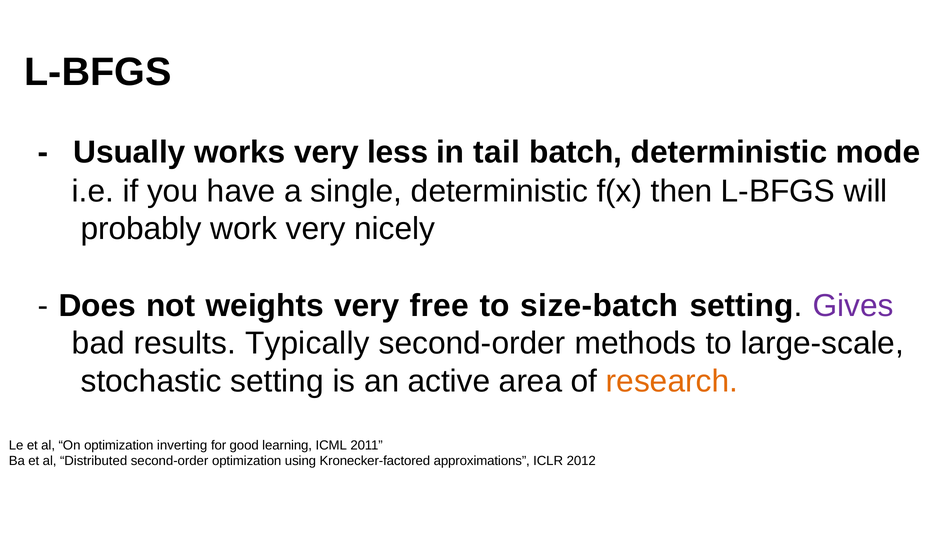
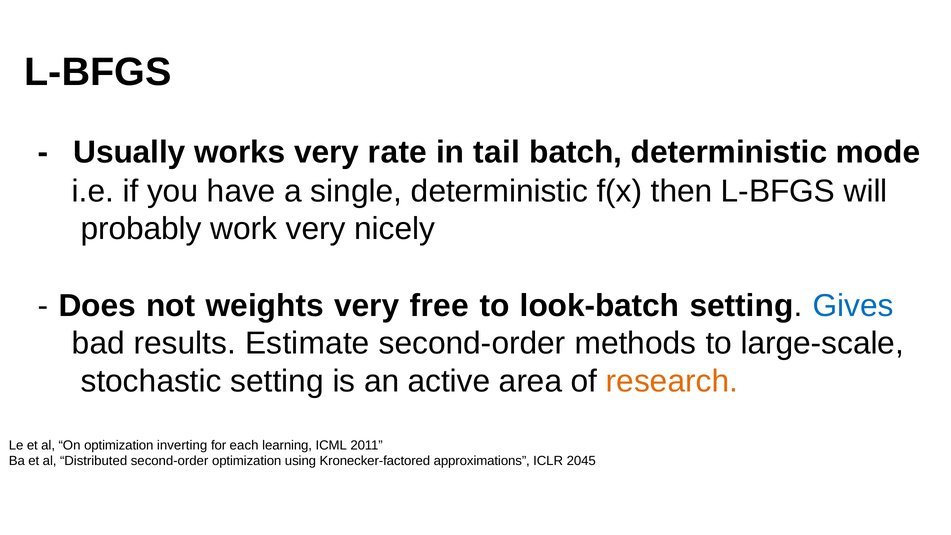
less: less -> rate (397, 152)
size-batch: size-batch -> look-batch (600, 306)
Gives colour: purple -> blue (853, 306)
Typically: Typically -> Estimate (307, 343)
good: good -> each (244, 445)
2012: 2012 -> 2045 (581, 461)
